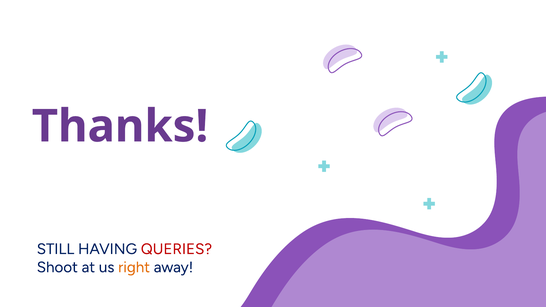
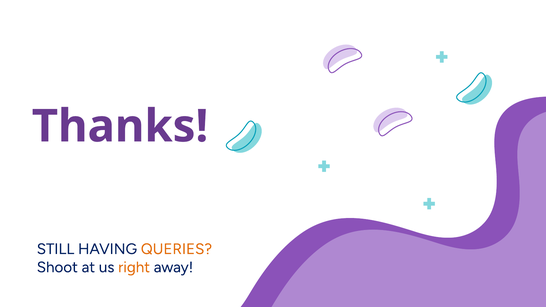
QUERIES colour: red -> orange (176, 249)
